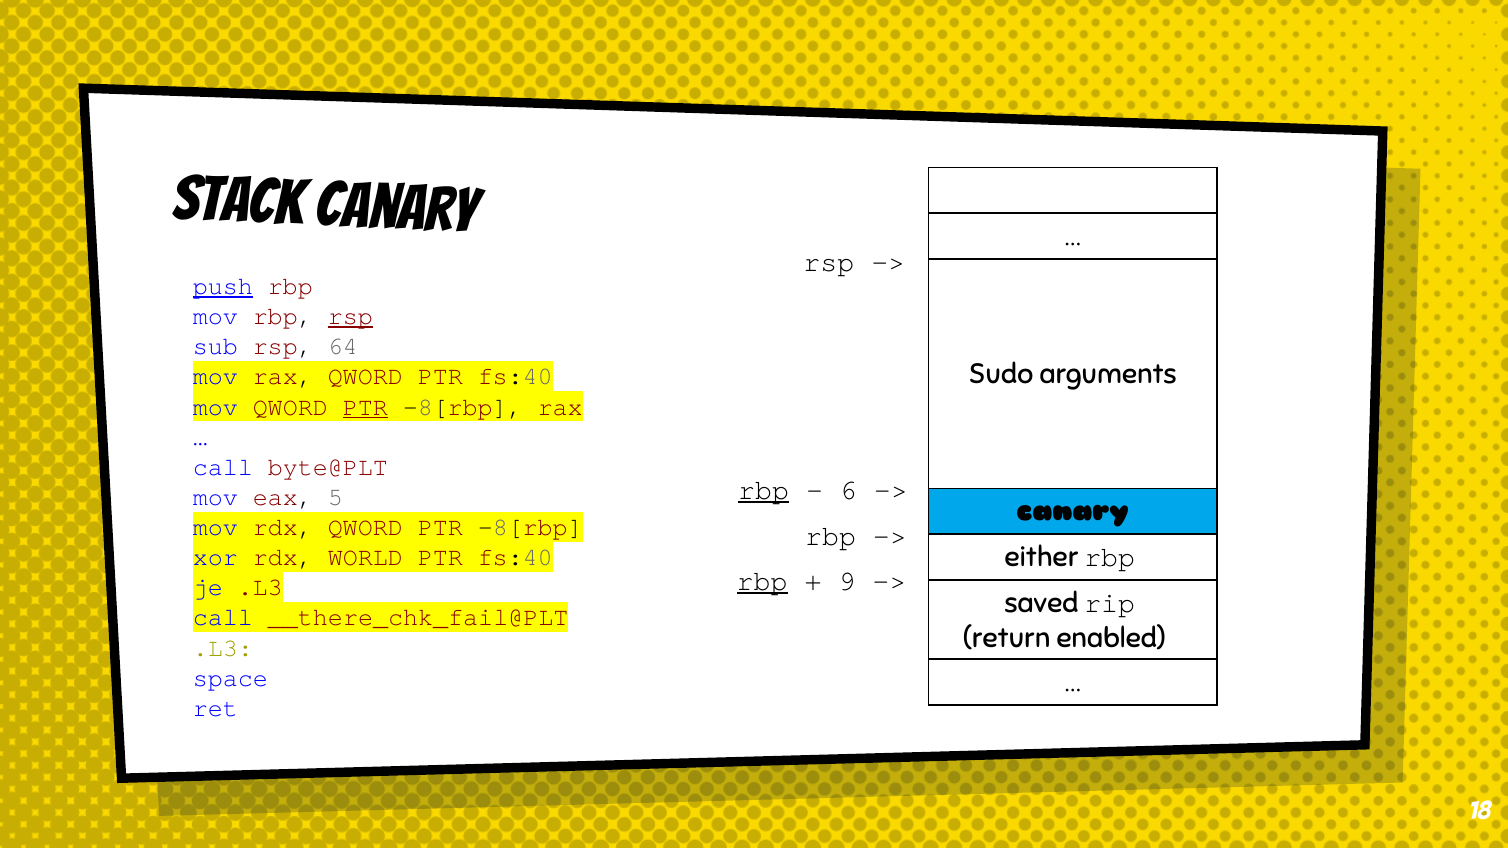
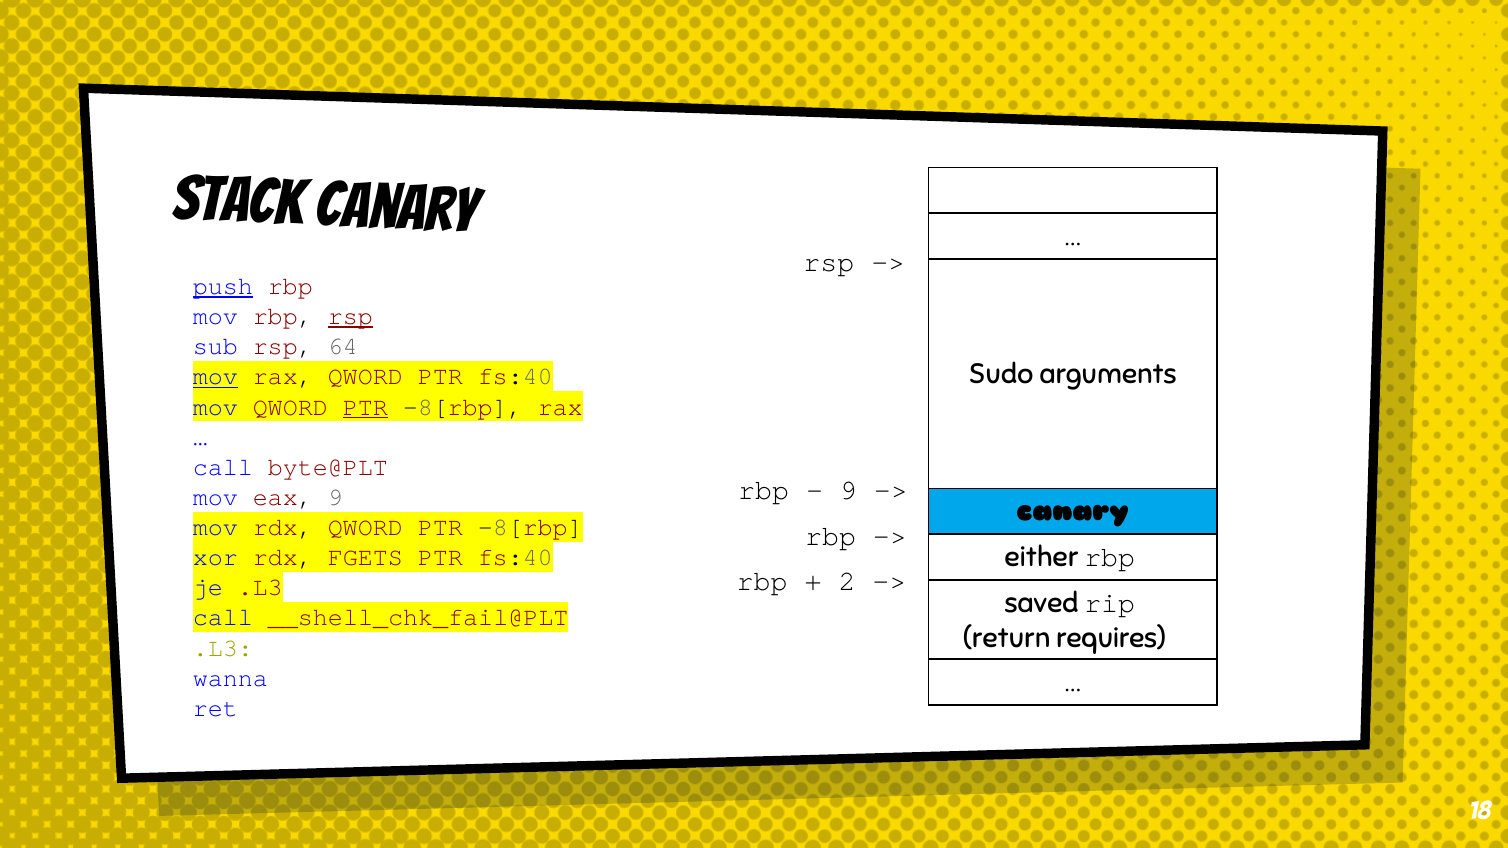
mov underline: none -> present (215, 377)
rbp underline: present -> none (764, 490)
6: 6 -> 9 (848, 490)
eax 5: 5 -> 9 (335, 497)
WORLD: WORLD -> FGETS (365, 558)
rbp underline: present -> none (762, 581)
9: 9 -> 2 (847, 581)
__there_chk_fail@PLT: __there_chk_fail@PLT -> __shell_chk_fail@PLT (418, 618)
enabled: enabled -> requires (1111, 638)
space: space -> wanna (230, 678)
